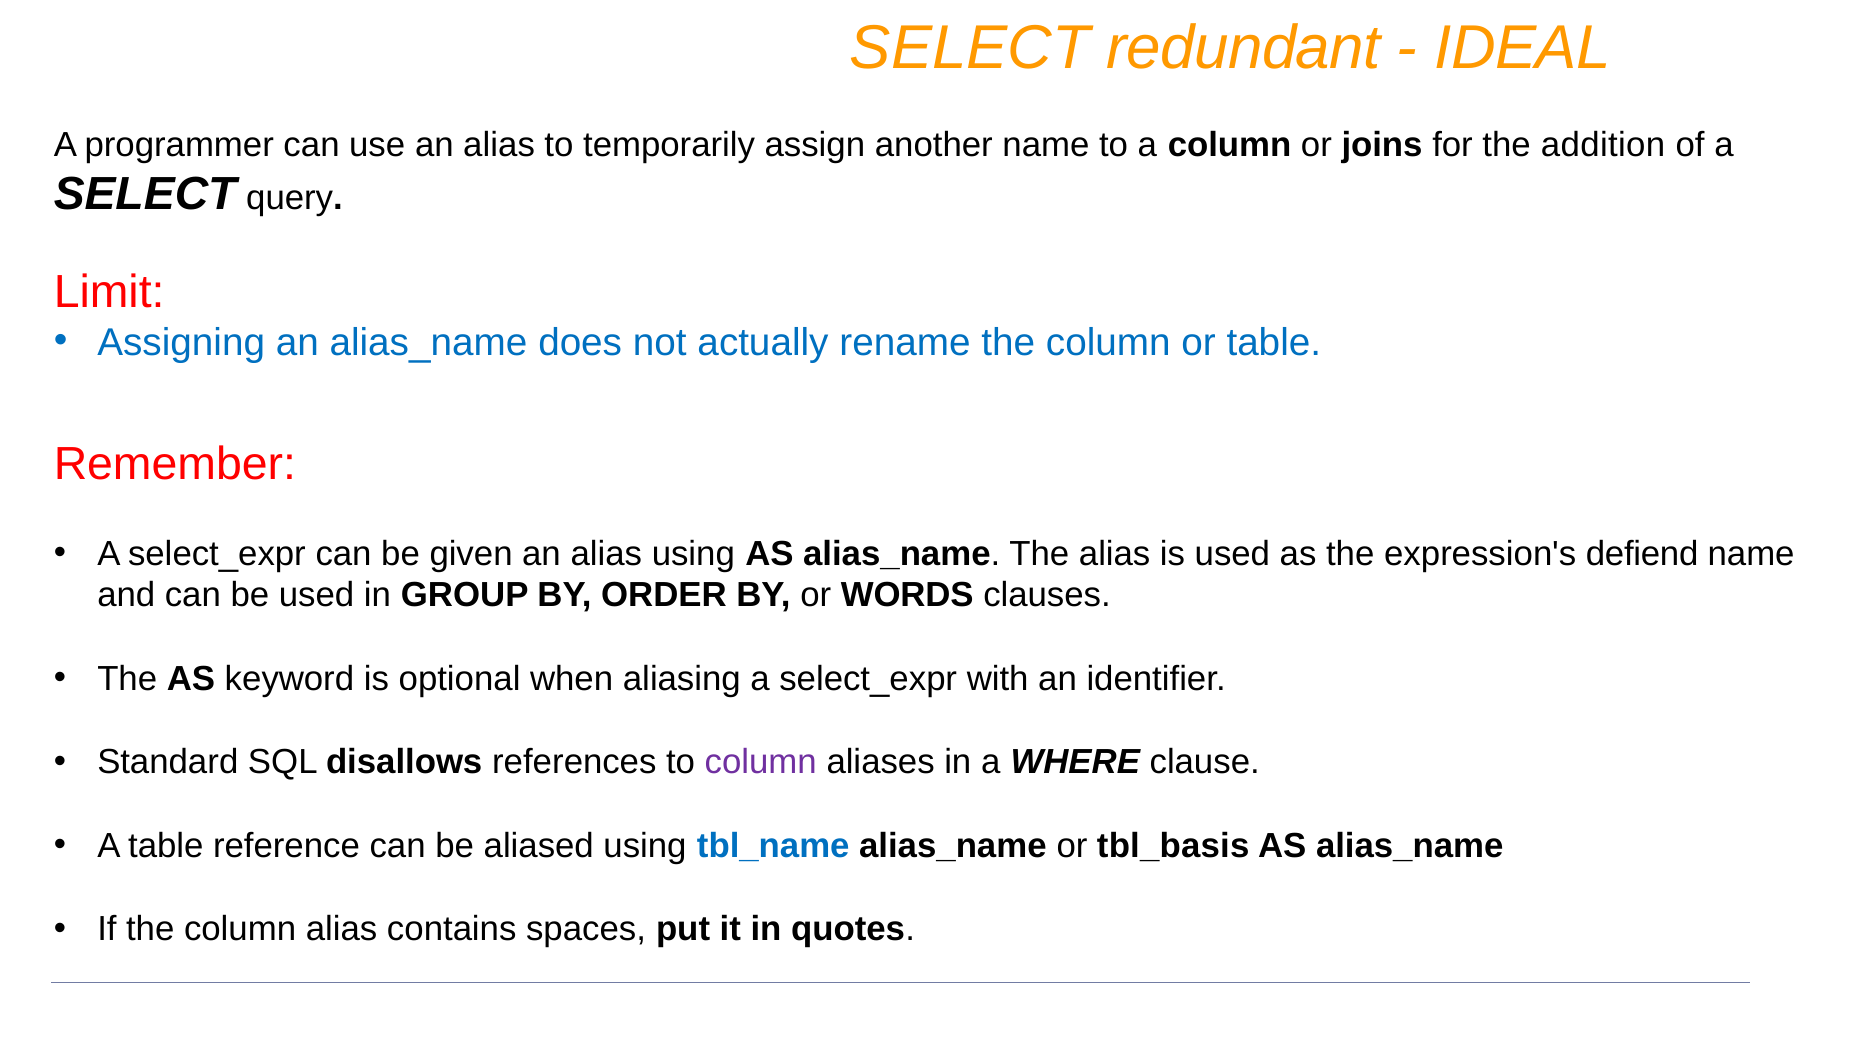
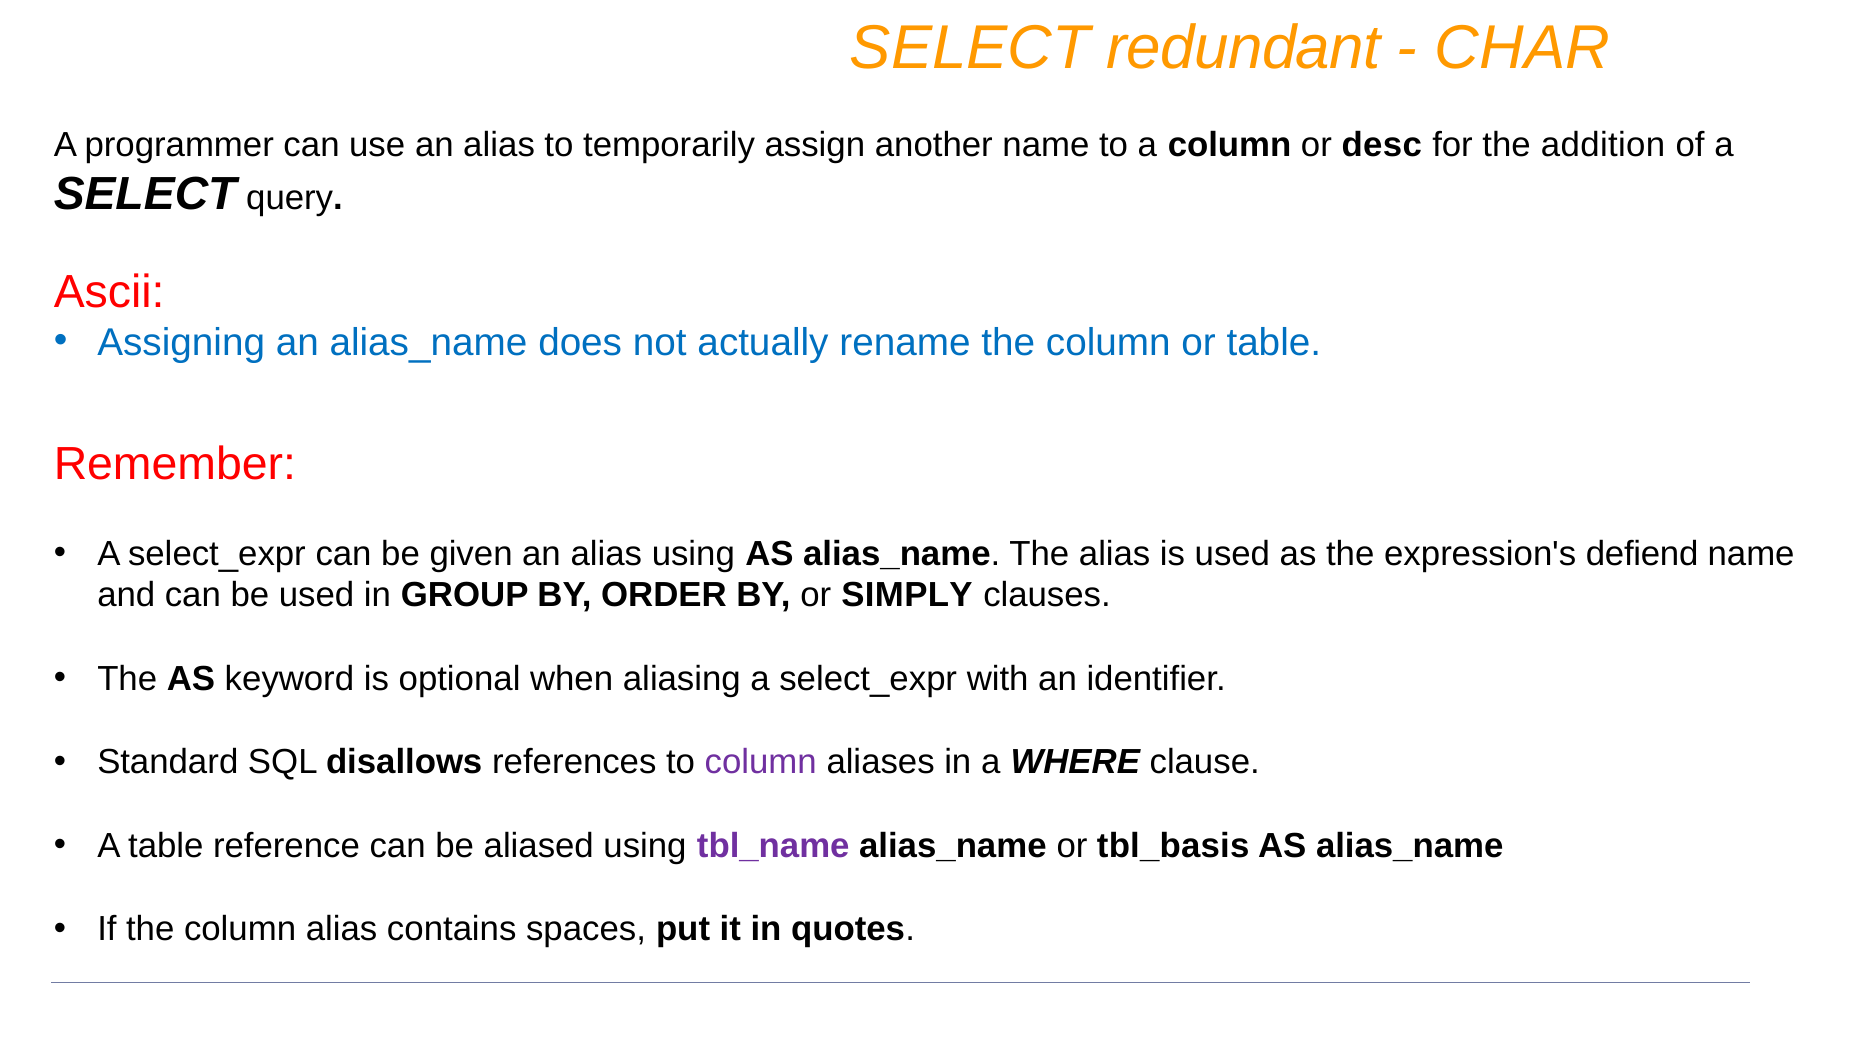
IDEAL: IDEAL -> CHAR (1523, 48)
joins: joins -> desc (1382, 145)
Limit: Limit -> Ascii (109, 292)
WORDS: WORDS -> SIMPLY (907, 595)
tbl_name colour: blue -> purple (773, 846)
